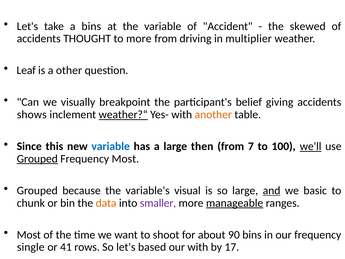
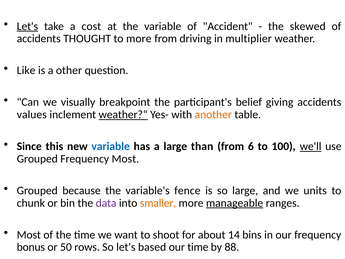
Let's underline: none -> present (27, 26)
a bins: bins -> cost (91, 26)
Leaf: Leaf -> Like (26, 70)
shows: shows -> values (32, 114)
then: then -> than (202, 146)
7: 7 -> 6 (251, 146)
Grouped underline: present -> none (37, 159)
visual: visual -> fence (187, 190)
and underline: present -> none (272, 190)
basic: basic -> units (315, 190)
data colour: orange -> purple (106, 203)
smaller colour: purple -> orange (158, 203)
90: 90 -> 14 (234, 234)
single: single -> bonus (31, 247)
41: 41 -> 50 (66, 247)
our with: with -> time (198, 247)
17: 17 -> 88 (232, 247)
